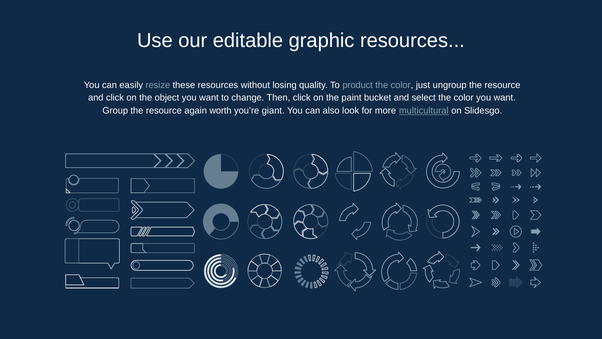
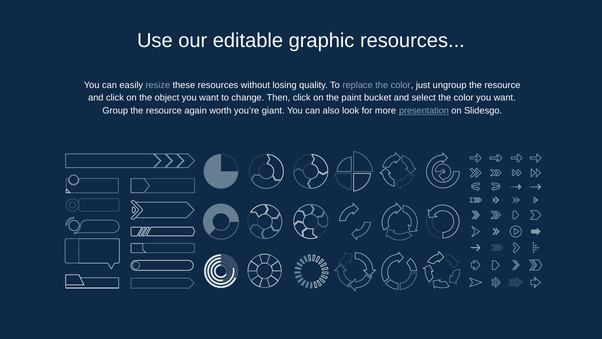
product: product -> replace (358, 85)
multicultural: multicultural -> presentation (424, 110)
